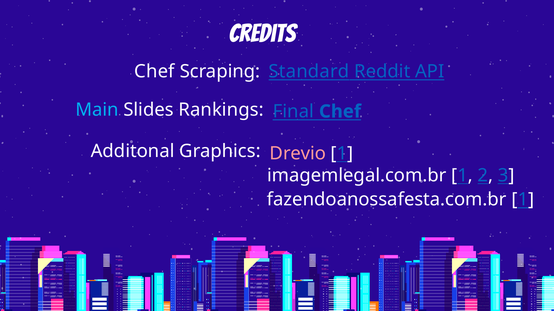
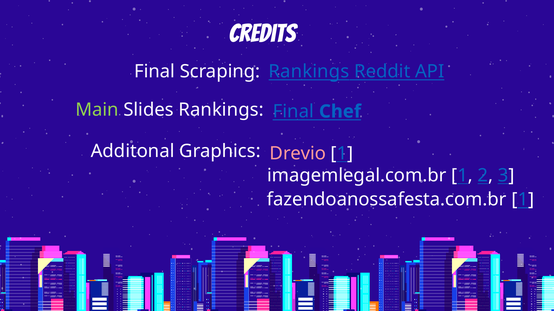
Standard: Standard -> Rankings (309, 72)
Chef: Chef -> Final (155, 72)
Main colour: light blue -> light green (97, 110)
